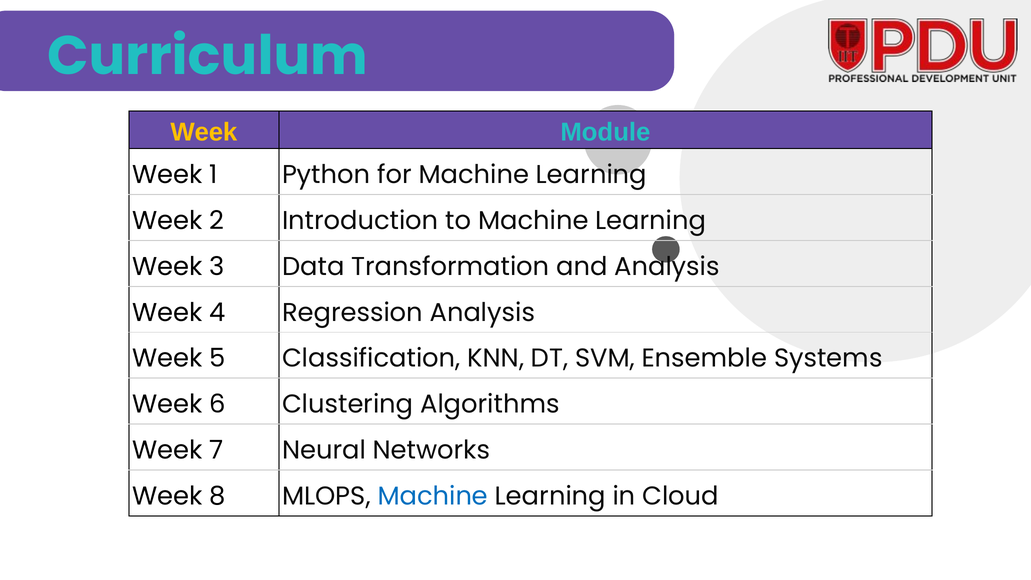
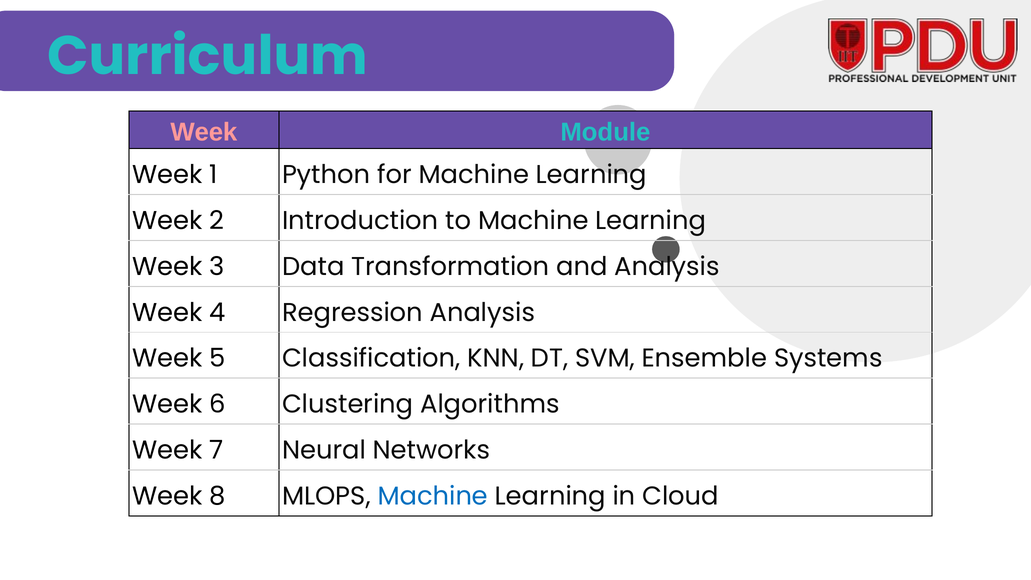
Week colour: yellow -> pink (204, 132)
